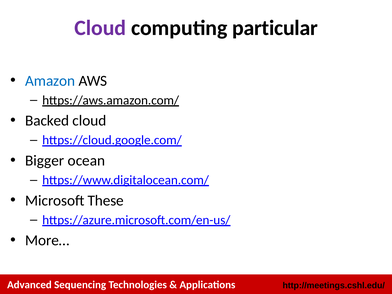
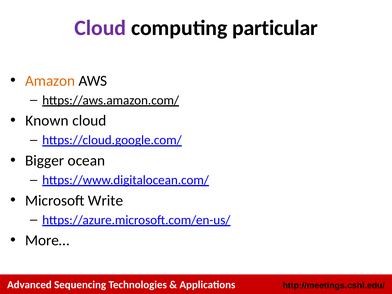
Amazon colour: blue -> orange (50, 81)
Backed: Backed -> Known (47, 121)
These: These -> Write (106, 201)
